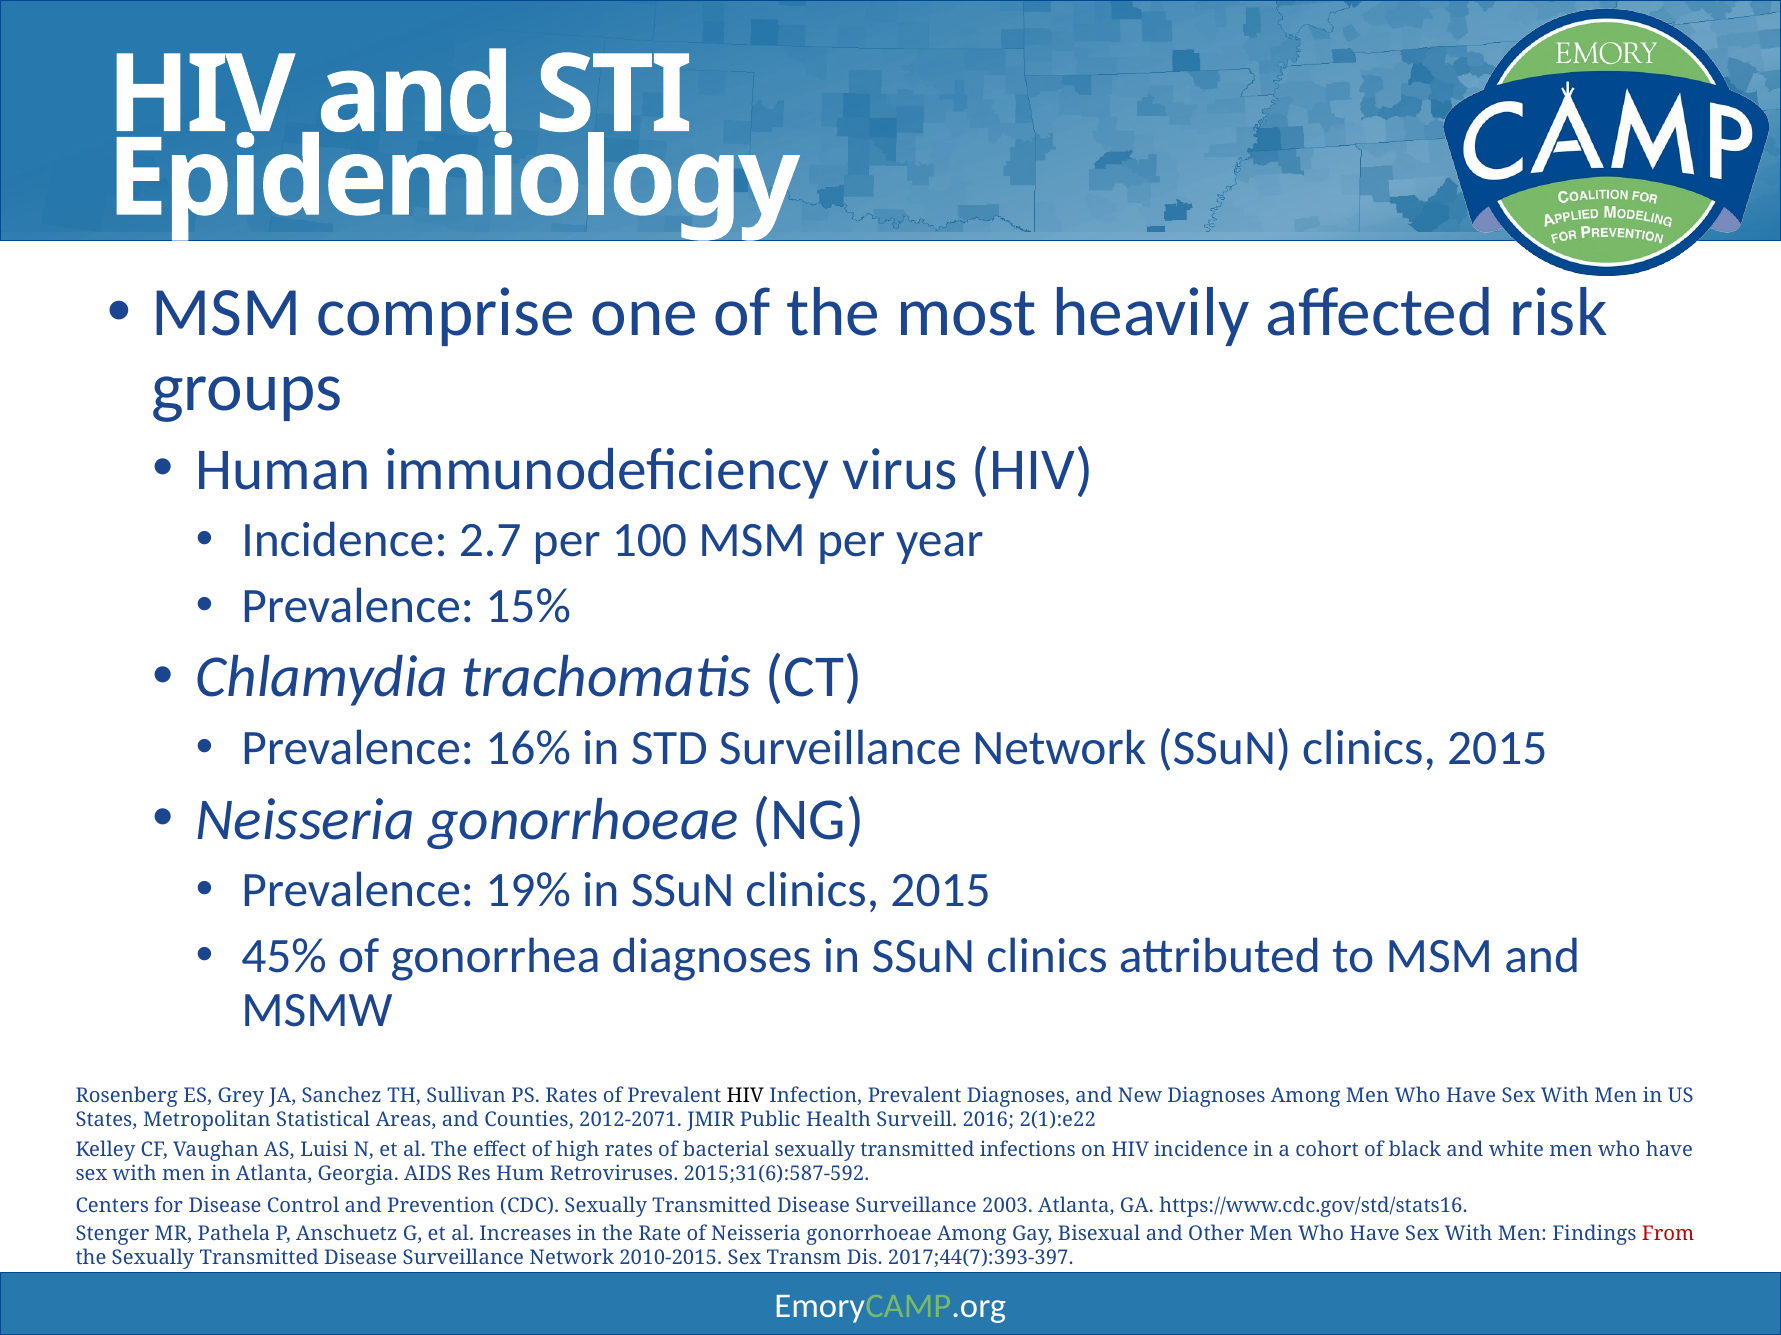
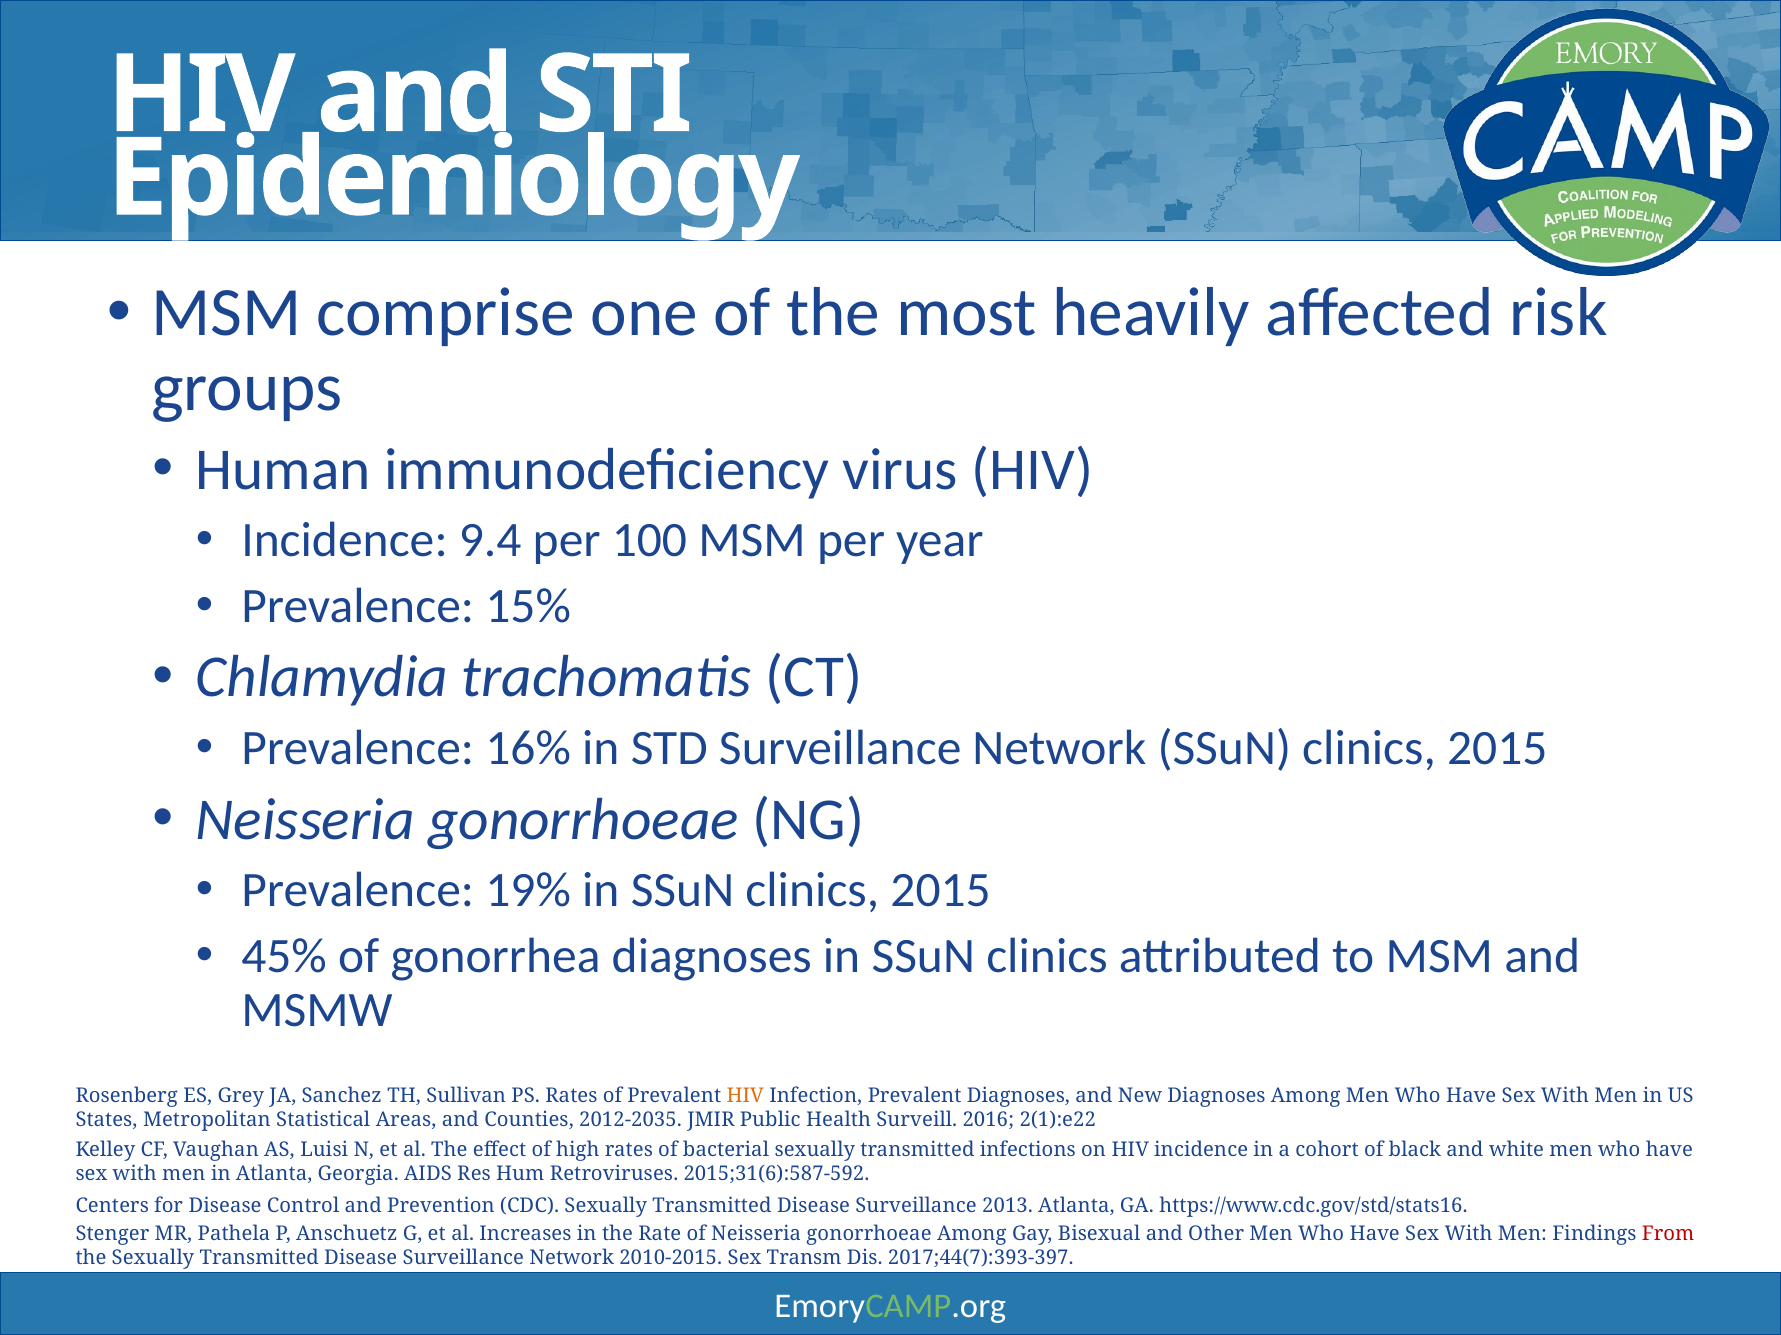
2.7: 2.7 -> 9.4 (490, 541)
HIV colour: black -> orange (745, 1096)
2012-2071: 2012-2071 -> 2012-2035 (631, 1121)
2003: 2003 -> 2013 (1008, 1207)
